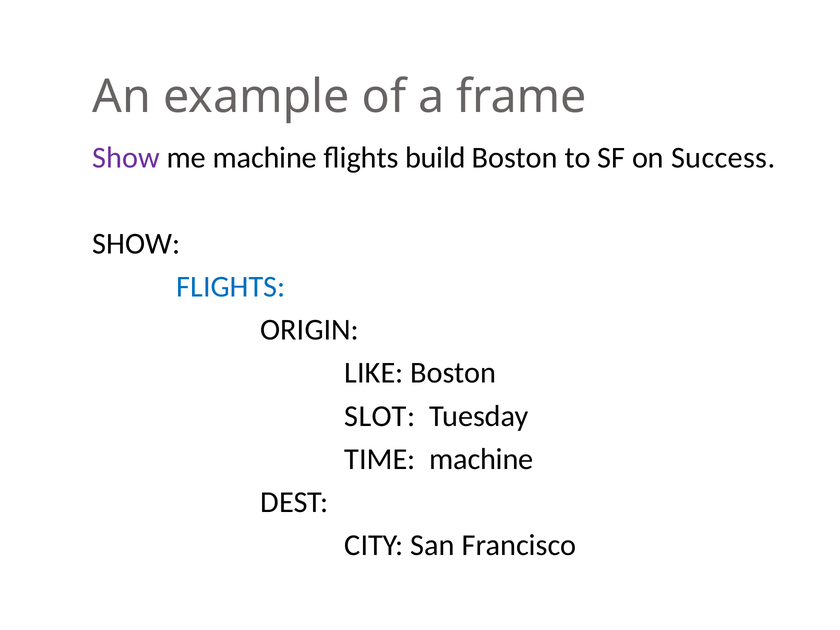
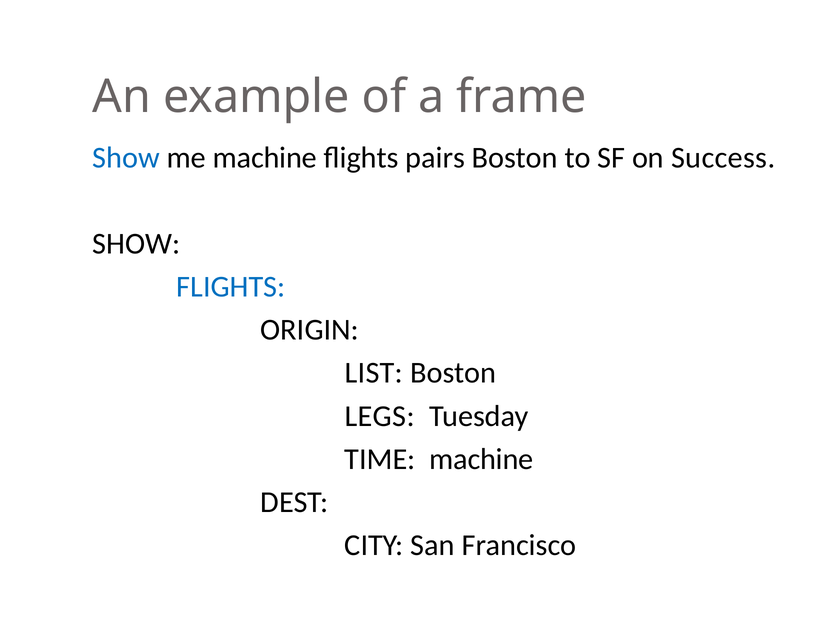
Show colour: purple -> blue (126, 158)
build: build -> pairs (435, 158)
LIKE: LIKE -> LIST (374, 373)
SLOT: SLOT -> LEGS (380, 416)
